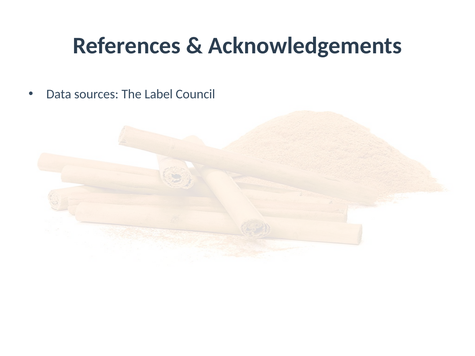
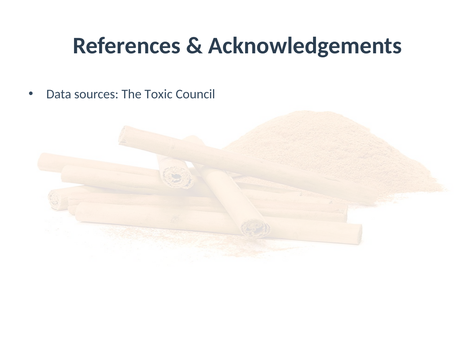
Label: Label -> Toxic (159, 94)
